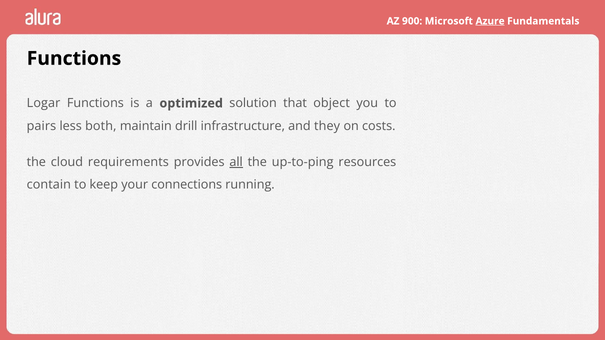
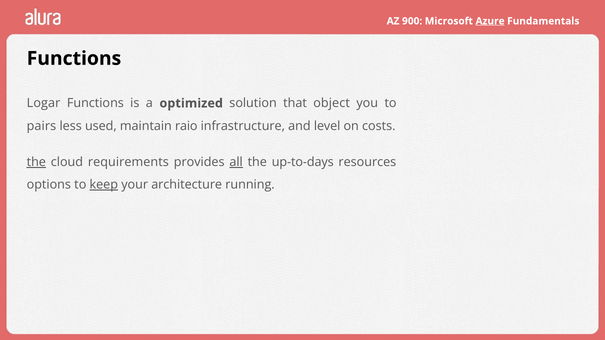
both: both -> used (101, 126)
drill: drill -> raio (186, 126)
they: they -> level (327, 126)
the underline: none -> present (36, 162)
up-to-ping: up-to-ping -> up-to-days (303, 162)
contain: contain -> options (49, 185)
keep underline: none -> present (104, 185)
connections: connections -> architecture (187, 185)
